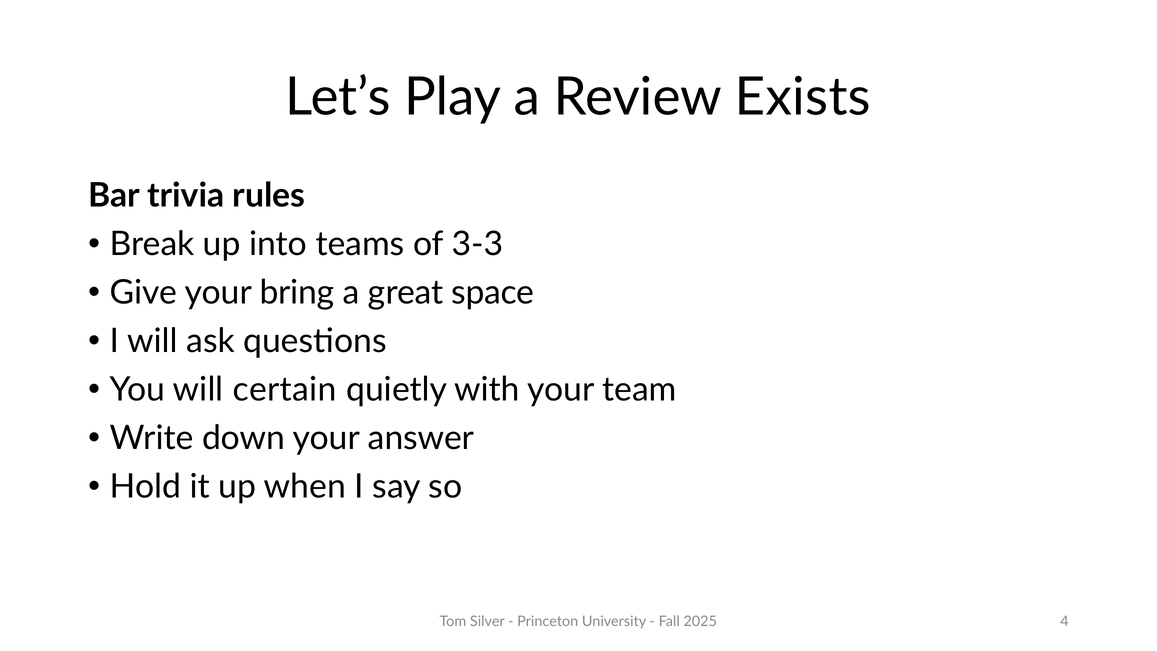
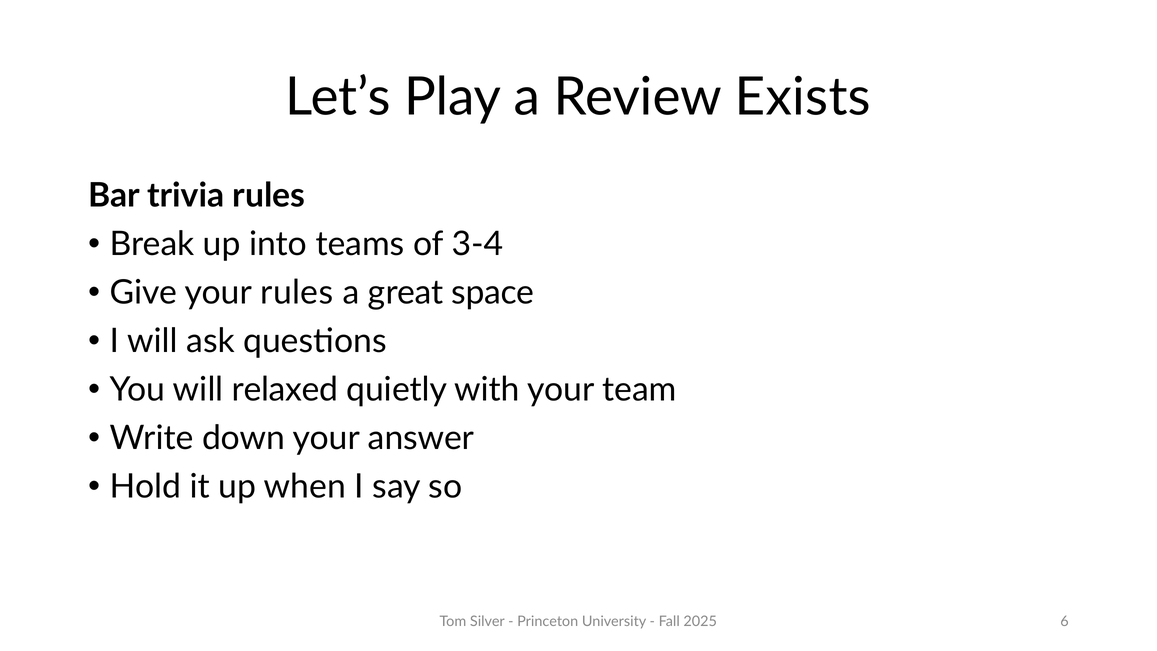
3-3: 3-3 -> 3-4 (477, 244)
your bring: bring -> rules (297, 293)
certain: certain -> relaxed (285, 390)
4: 4 -> 6 (1065, 622)
